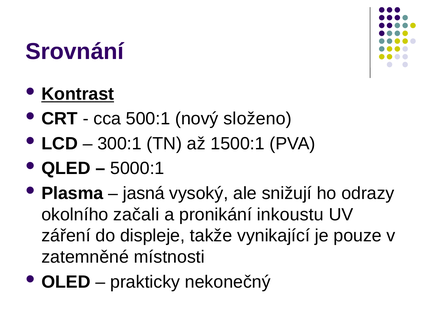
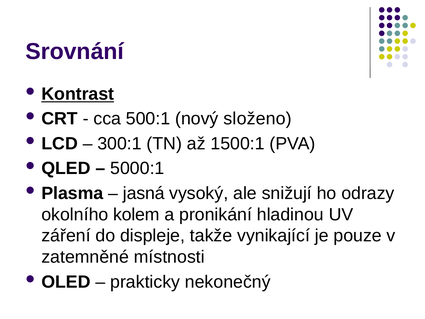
začali: začali -> kolem (136, 214)
inkoustu: inkoustu -> hladinou (290, 214)
